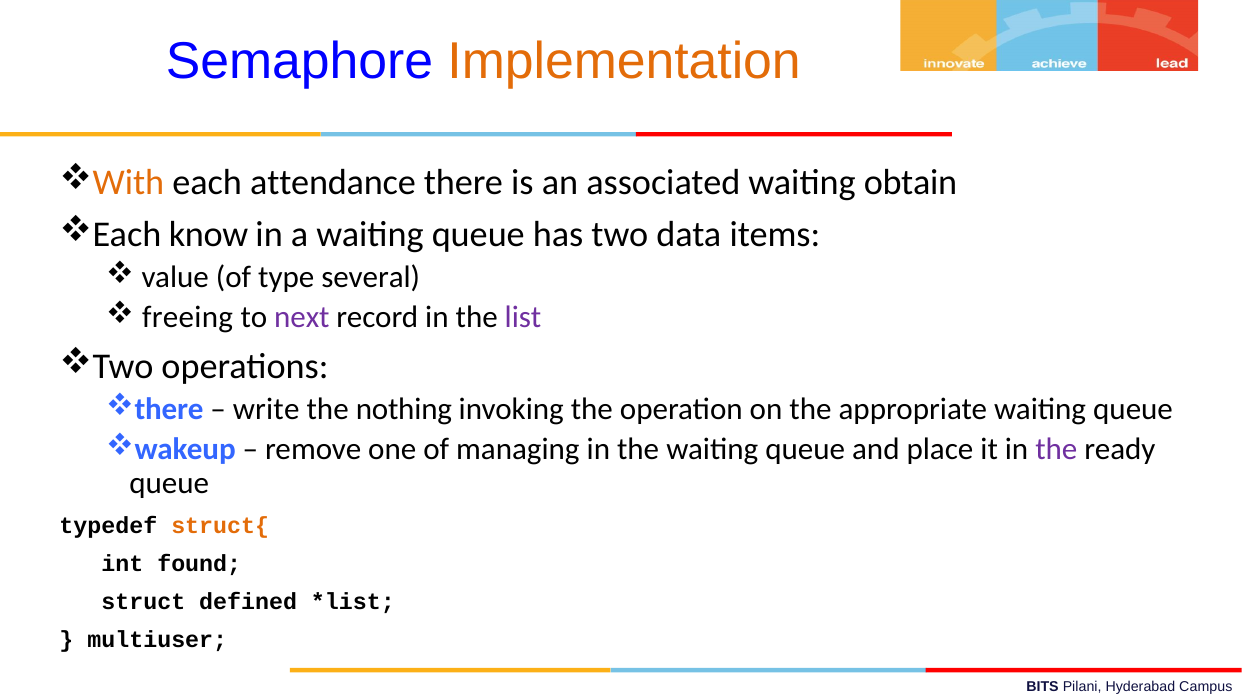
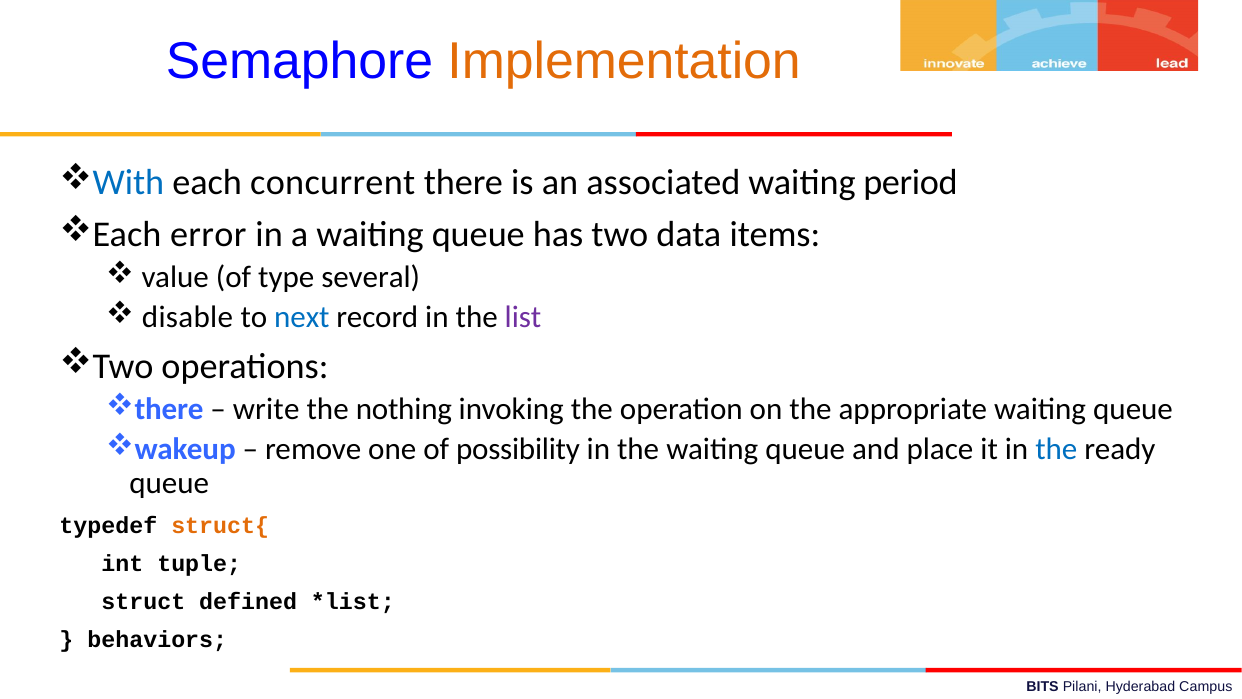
With colour: orange -> blue (128, 182)
attendance: attendance -> concurrent (333, 182)
obtain: obtain -> period (910, 182)
know: know -> error (208, 234)
freeing: freeing -> disable (188, 317)
next colour: purple -> blue (302, 317)
managing: managing -> possibility (518, 449)
the colour: purple -> blue (1056, 449)
found: found -> tuple (199, 563)
multiuser: multiuser -> behaviors (157, 639)
